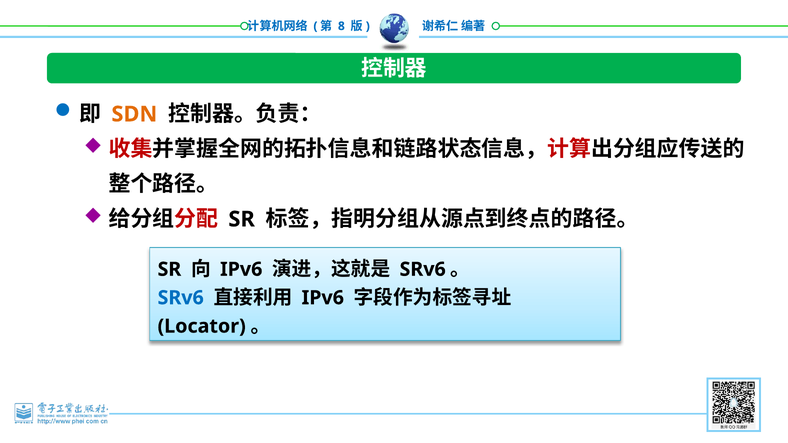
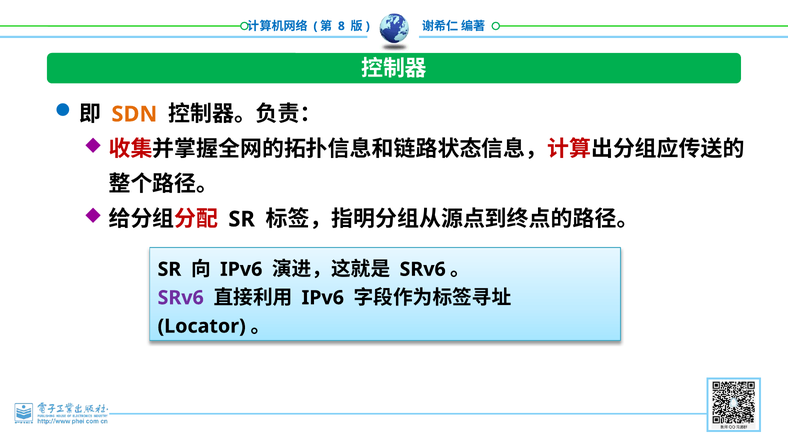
SRv6 colour: blue -> purple (181, 298)
